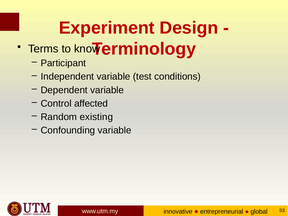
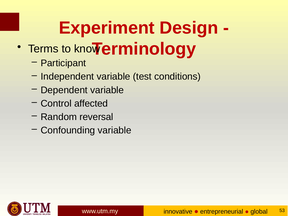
existing: existing -> reversal (96, 117)
